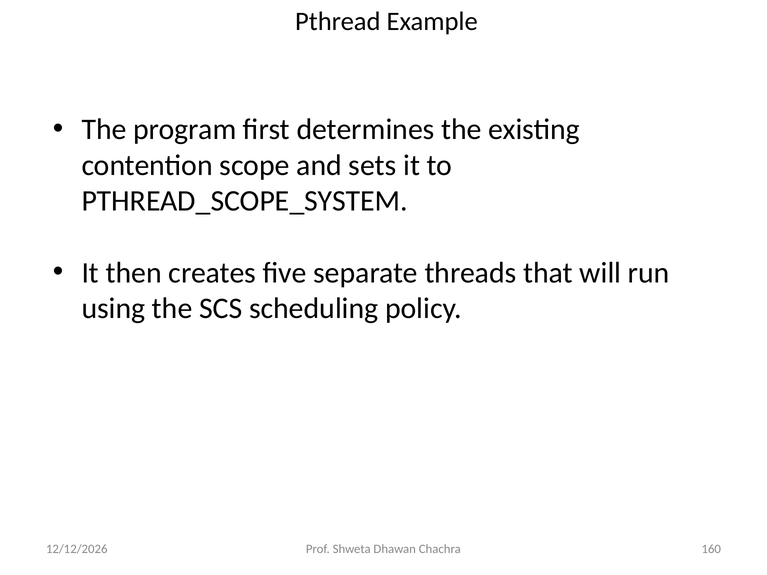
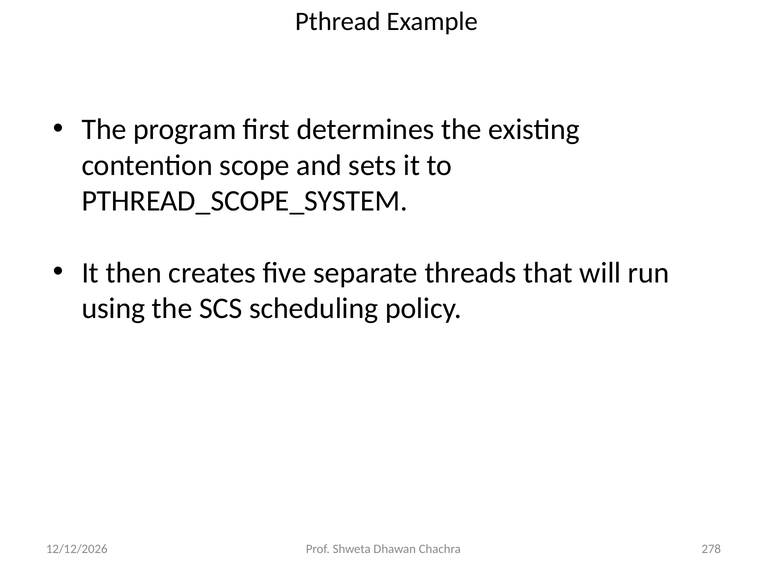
160: 160 -> 278 (711, 549)
